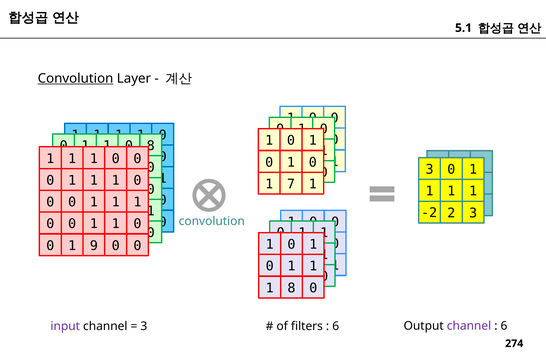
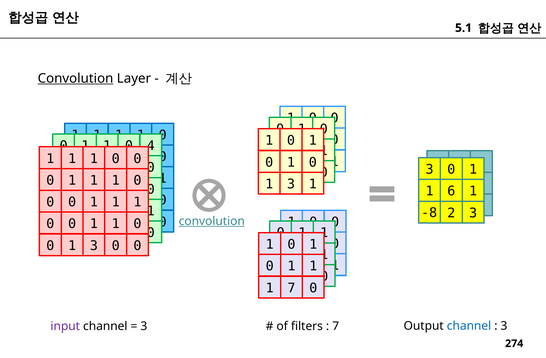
8: 8 -> 4 (151, 146)
7: 7 -> 3 (291, 184)
1: 1 -> 6 (451, 192)
-2: -2 -> -8 (429, 213)
convolution underline: none -> present (212, 222)
9: 9 -> 3 (94, 246)
1 8: 8 -> 7 (291, 289)
6: 6 -> 7 (336, 327)
channel colour: purple -> blue (469, 327)
6: 6 -> 3 (504, 327)
